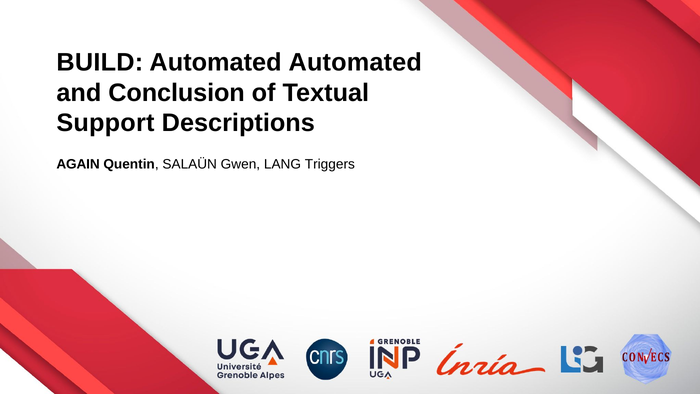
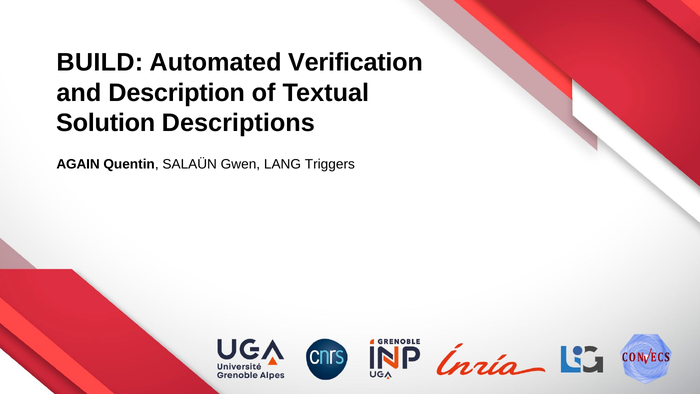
Automated Automated: Automated -> Verification (355, 62)
Conclusion: Conclusion -> Description (177, 93)
Support: Support -> Solution (106, 123)
